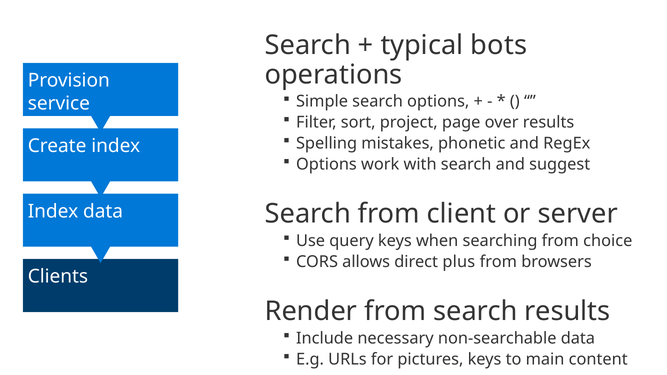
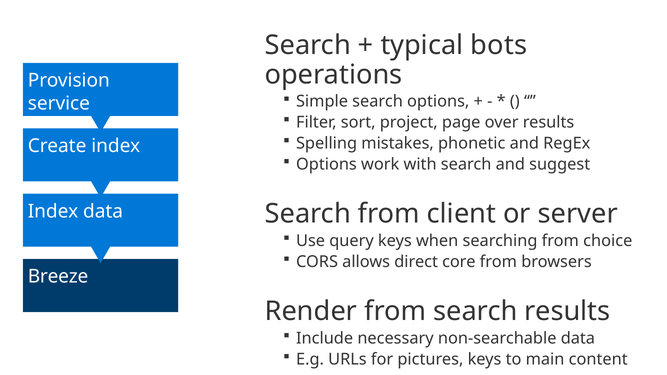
plus: plus -> core (459, 262)
Clients: Clients -> Breeze (58, 277)
